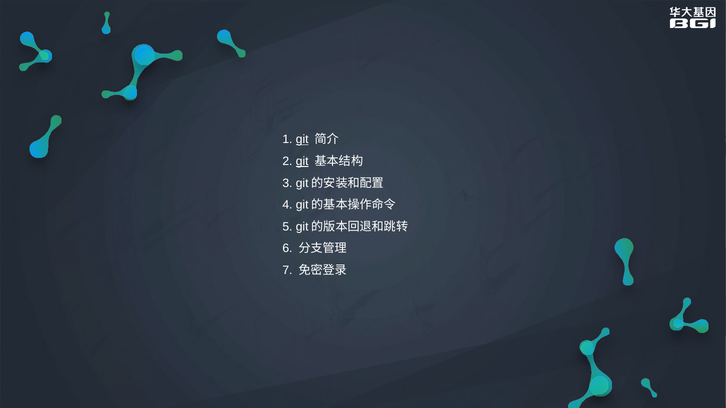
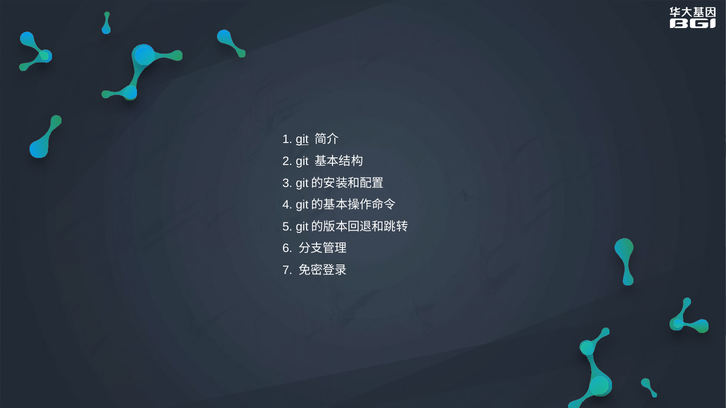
git underline: present -> none (302, 161)
